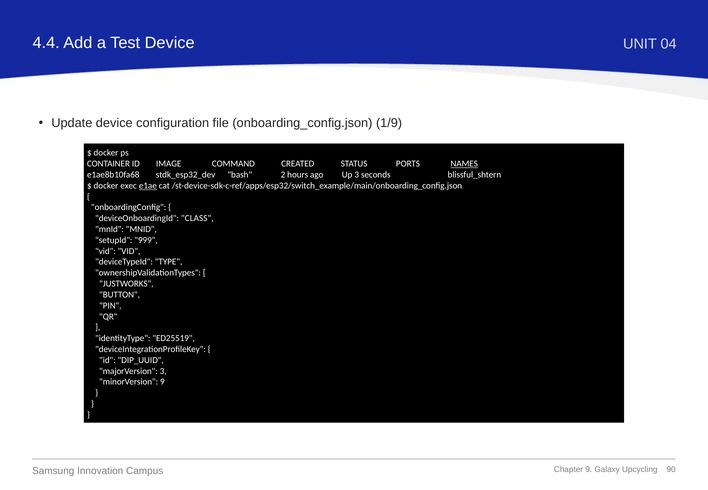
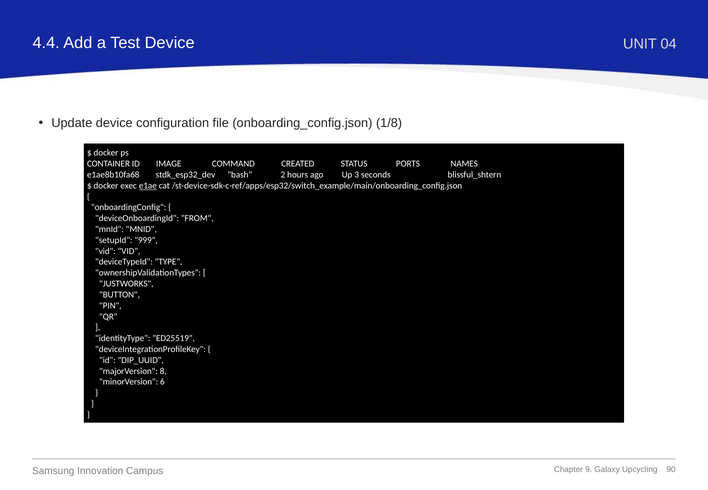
1/9: 1/9 -> 1/8 (389, 123)
NAMES underline: present -> none (464, 164)
CLASS: CLASS -> FROM (197, 218)
majorVersion 3: 3 -> 8 (163, 371)
minorVersion 9: 9 -> 6 (162, 382)
